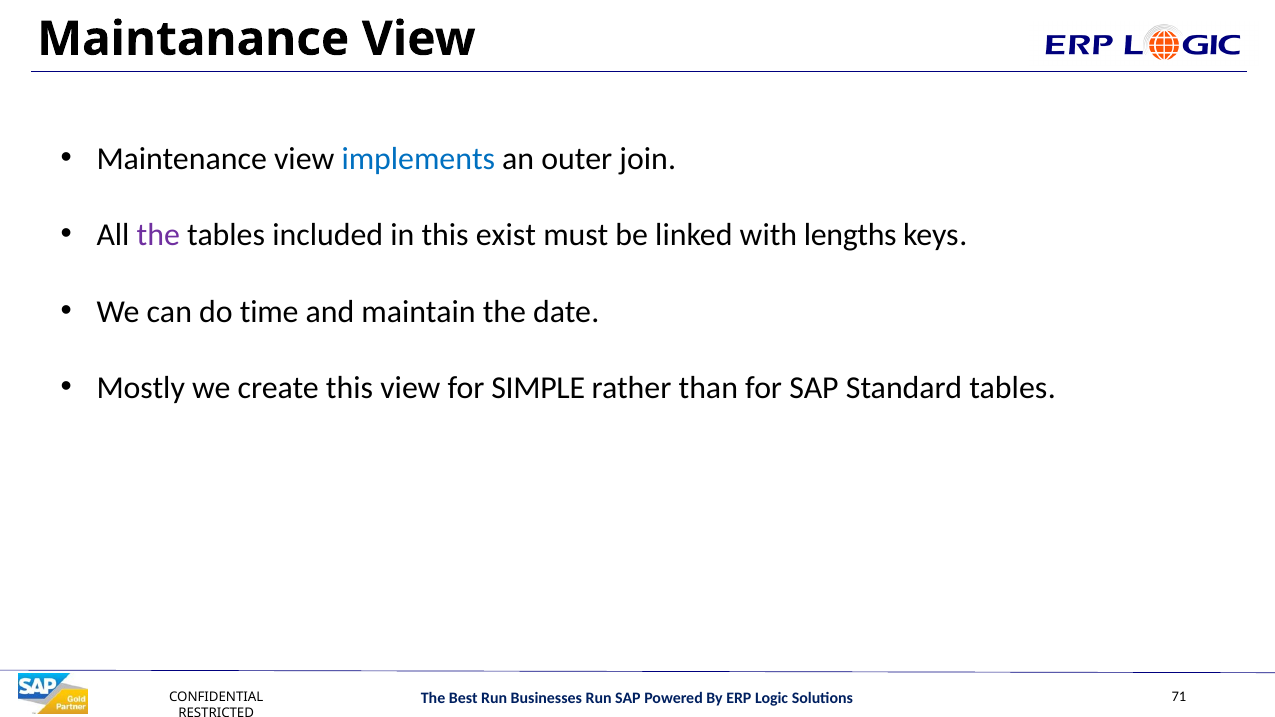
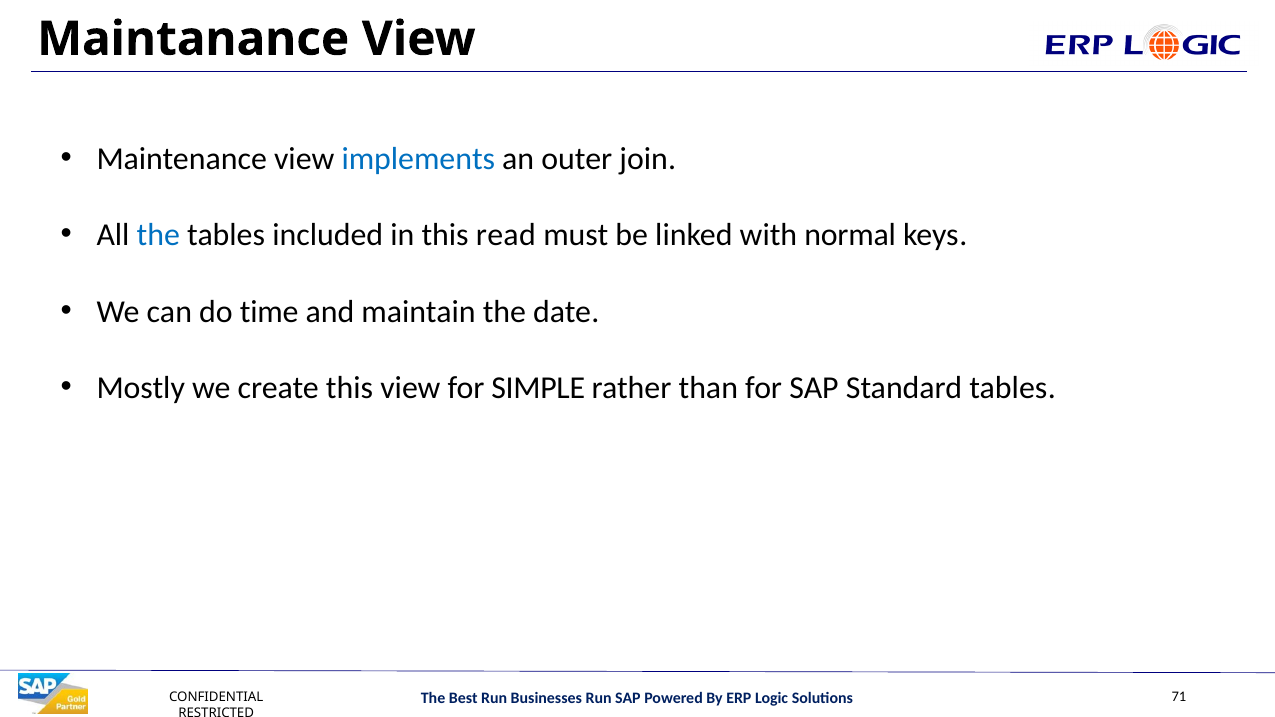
the colour: purple -> blue (158, 235)
exist: exist -> read (506, 235)
lengths: lengths -> normal (850, 235)
